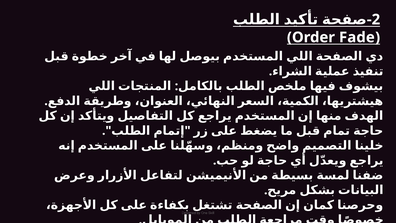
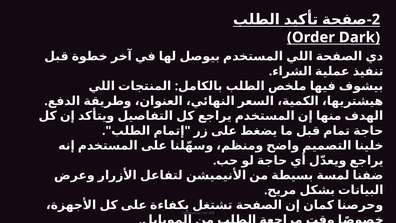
Fade: Fade -> Dark (357, 37)
